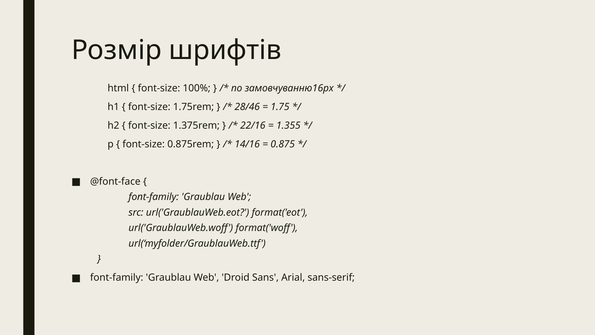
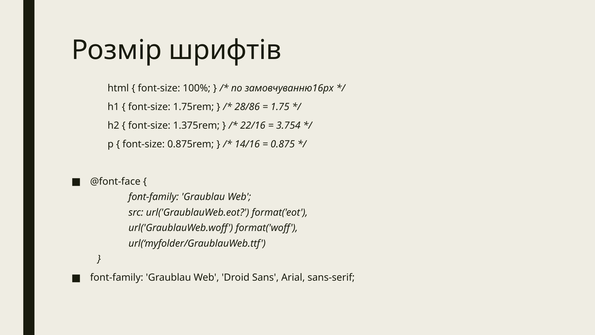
28/46: 28/46 -> 28/86 (247, 107)
1.355: 1.355 -> 3.754 (288, 125)
